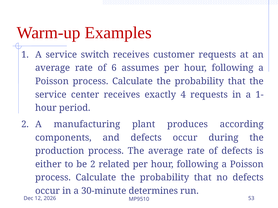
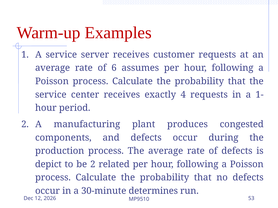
switch: switch -> server (95, 55)
according: according -> congested (242, 125)
either: either -> depict (48, 165)
